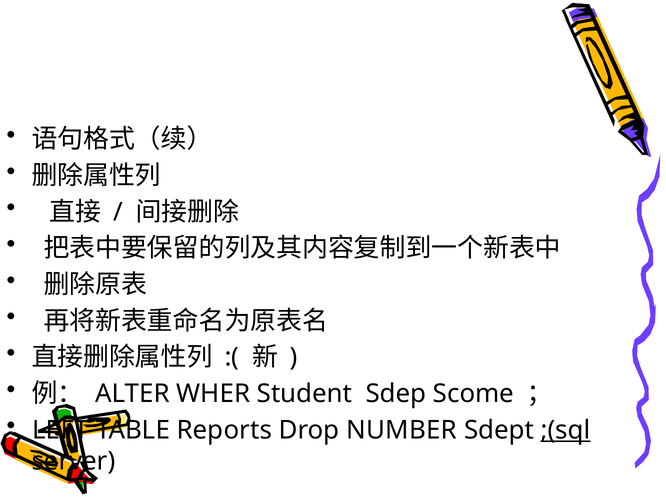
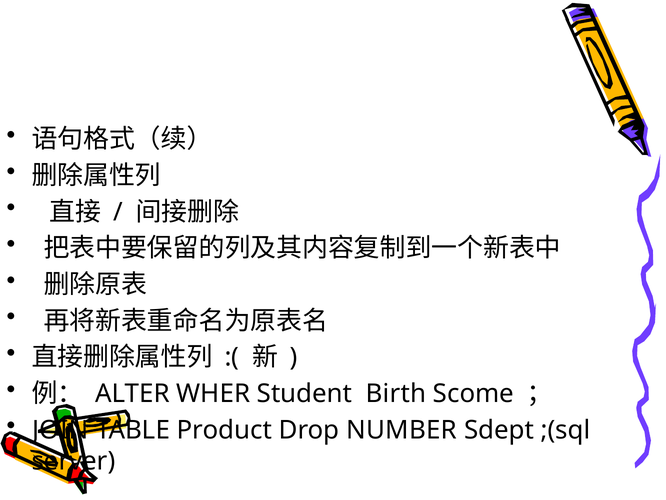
Sdep: Sdep -> Birth (396, 393)
LEFT: LEFT -> JOIN (60, 430)
Reports: Reports -> Product (224, 430)
;(sql underline: present -> none (566, 430)
